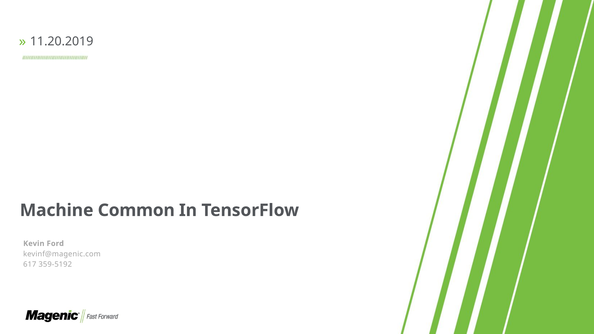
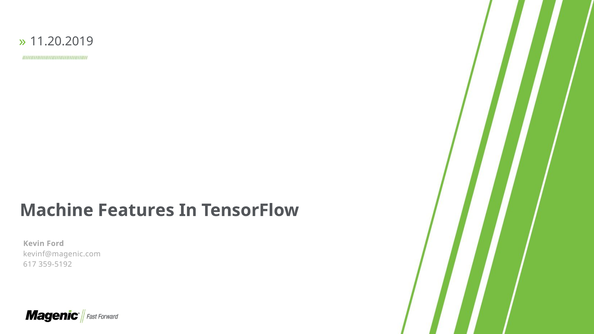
Common: Common -> Features (136, 210)
